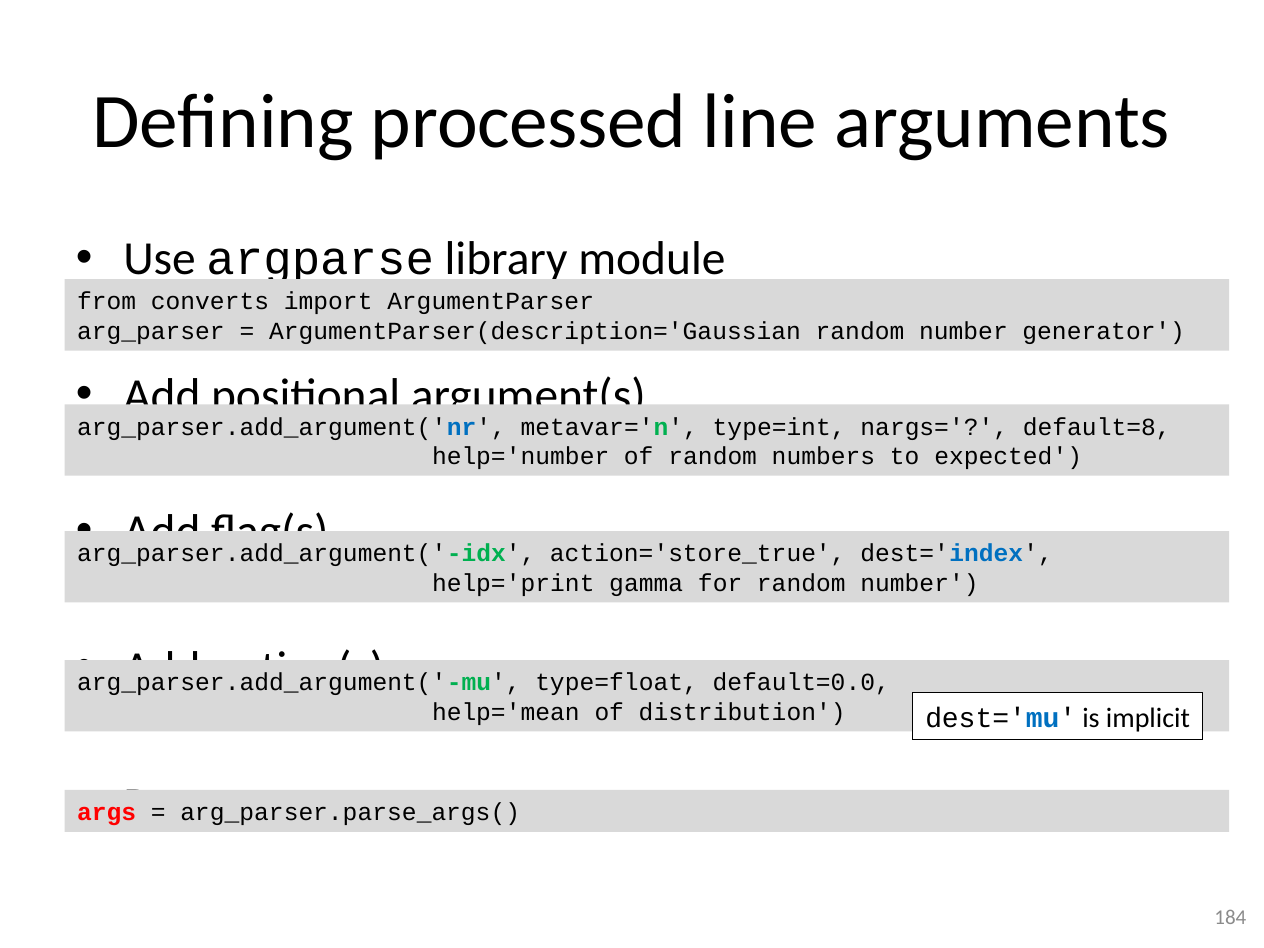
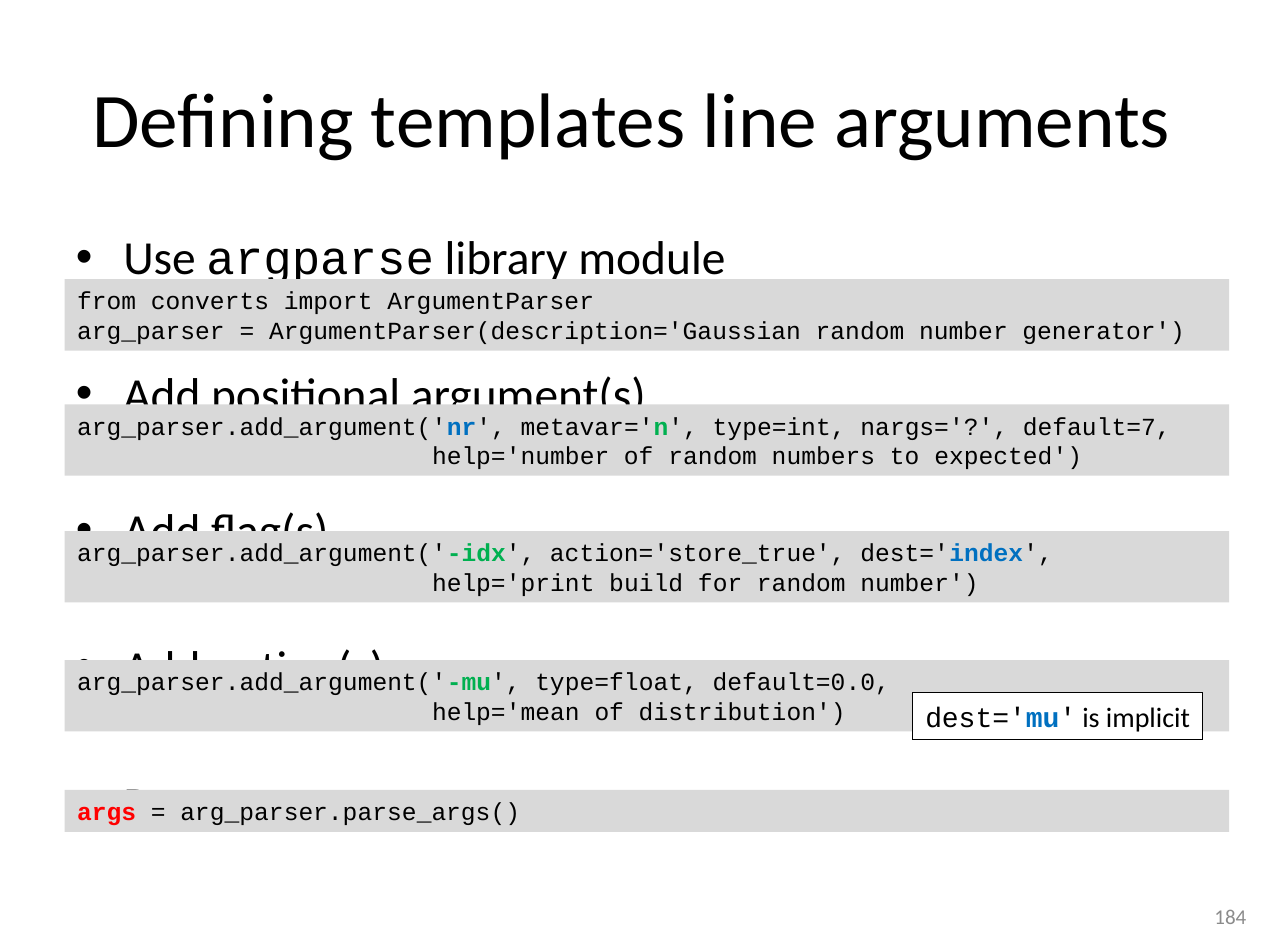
processed: processed -> templates (528, 122)
default=8: default=8 -> default=7 (1097, 427)
gamma: gamma -> build (646, 583)
